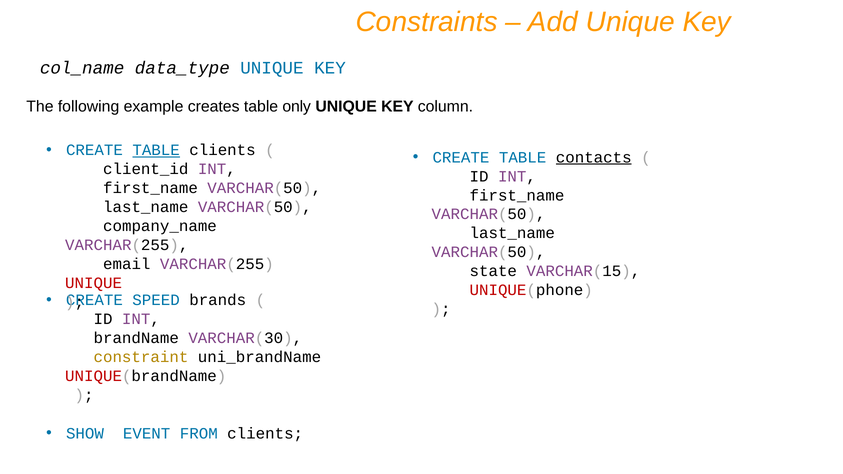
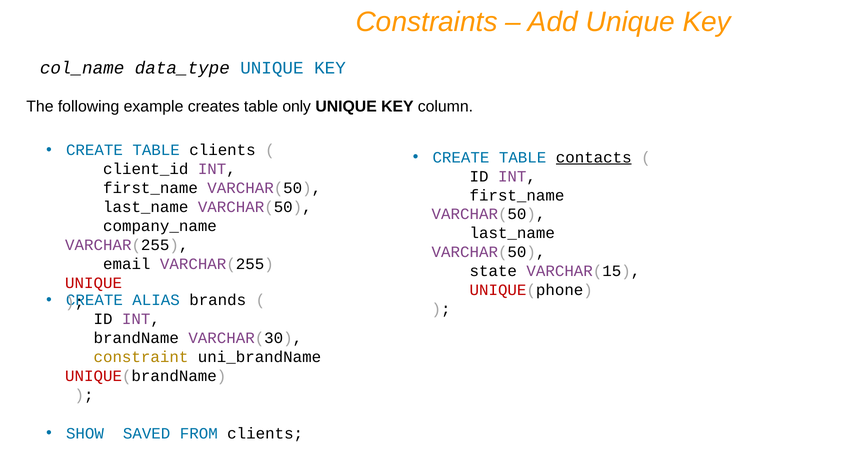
TABLE underline: present -> none (156, 150)
SPEED: SPEED -> ALIAS (156, 300)
EVENT: EVENT -> SAVED (147, 434)
